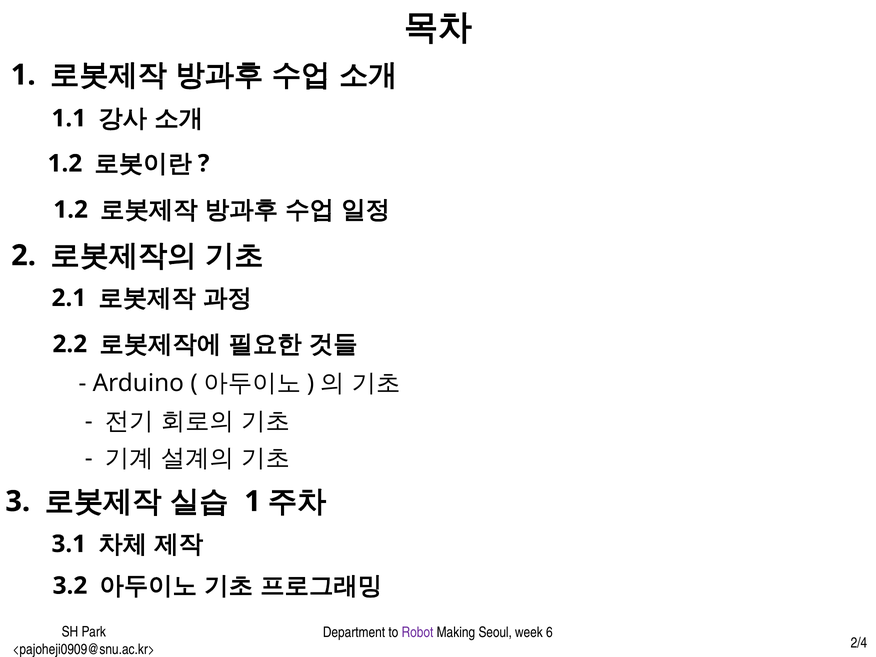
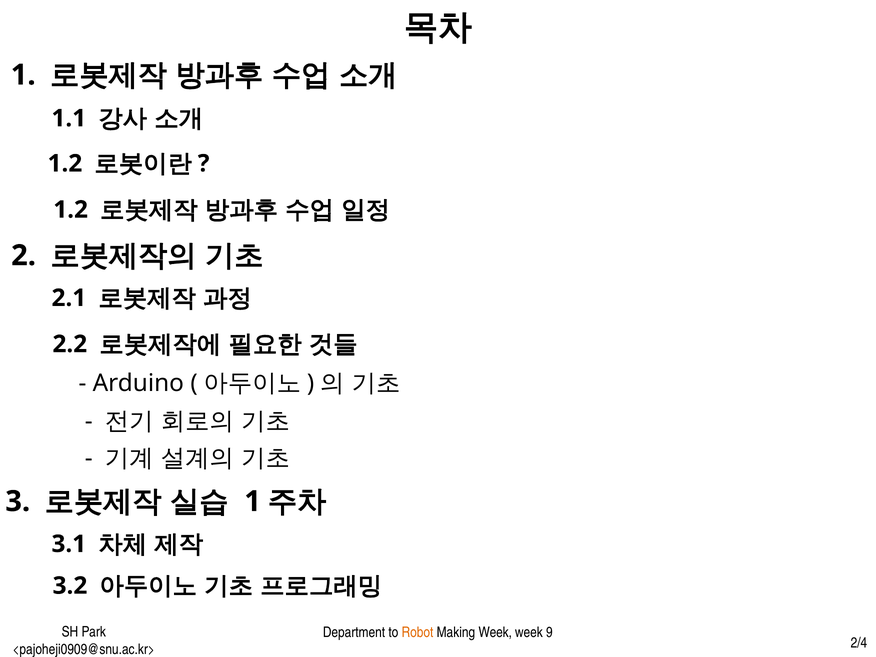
Robot colour: purple -> orange (417, 633)
Making Seoul: Seoul -> Week (495, 633)
6: 6 -> 9 (549, 633)
